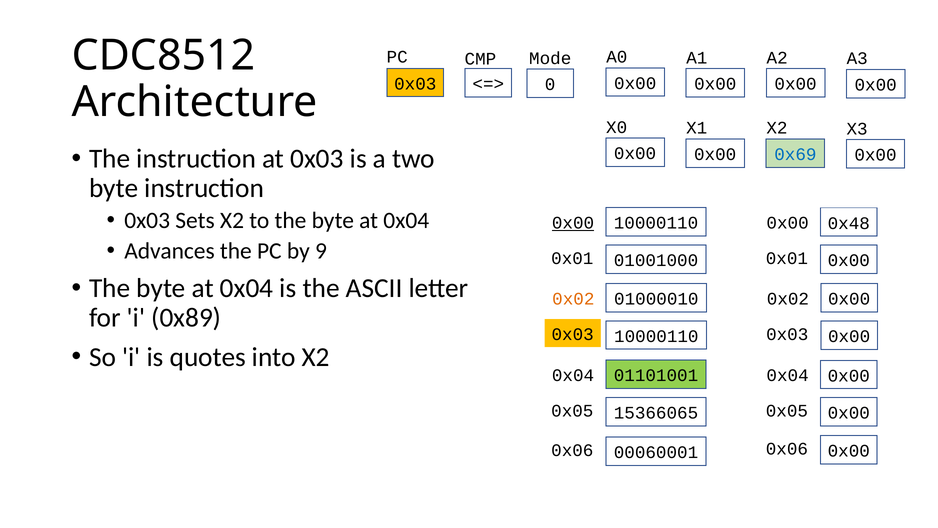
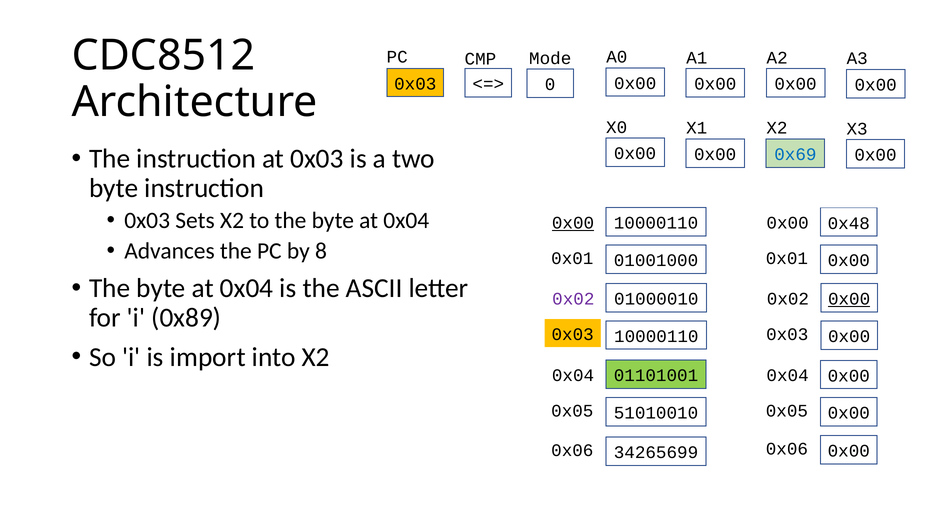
9: 9 -> 8 (321, 251)
0x02 colour: orange -> purple (573, 299)
0x00 underline: none -> present (849, 299)
quotes: quotes -> import (208, 357)
15366065: 15366065 -> 51010010 (656, 413)
00060001: 00060001 -> 34265699 (656, 452)
